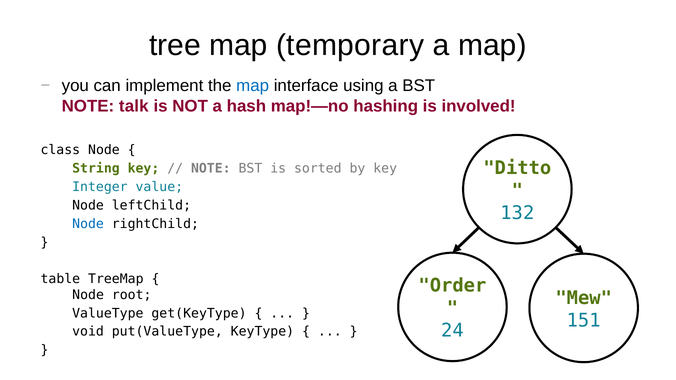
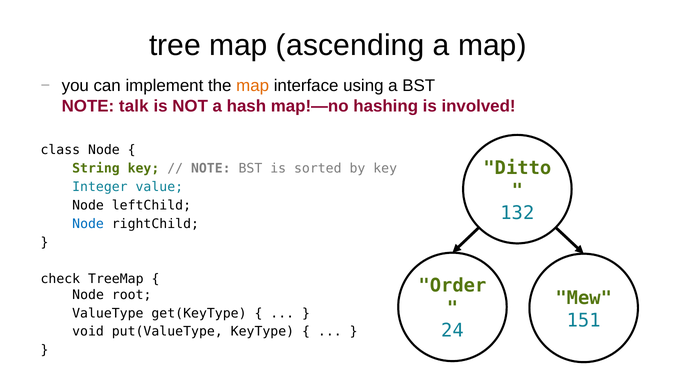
temporary: temporary -> ascending (350, 46)
map colour: blue -> orange (253, 86)
table: table -> check (60, 279)
